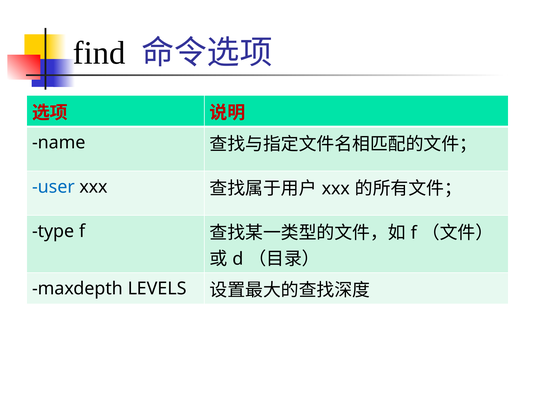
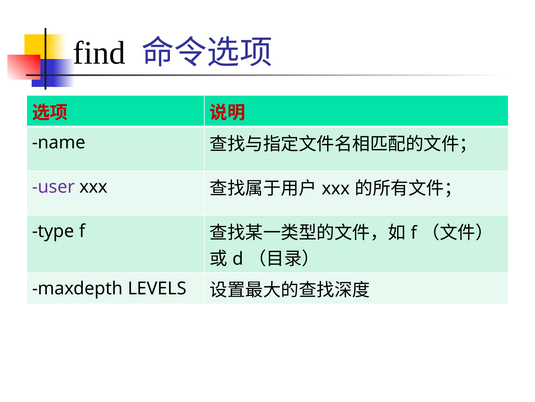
user colour: blue -> purple (53, 187)
